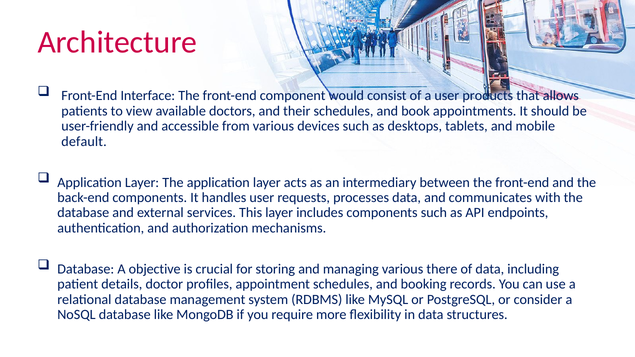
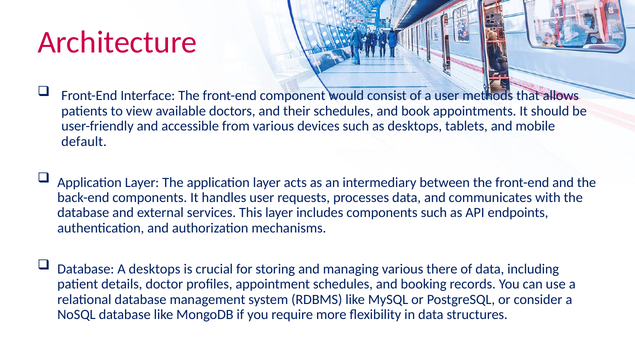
products: products -> methods (488, 96)
A objective: objective -> desktops (155, 269)
